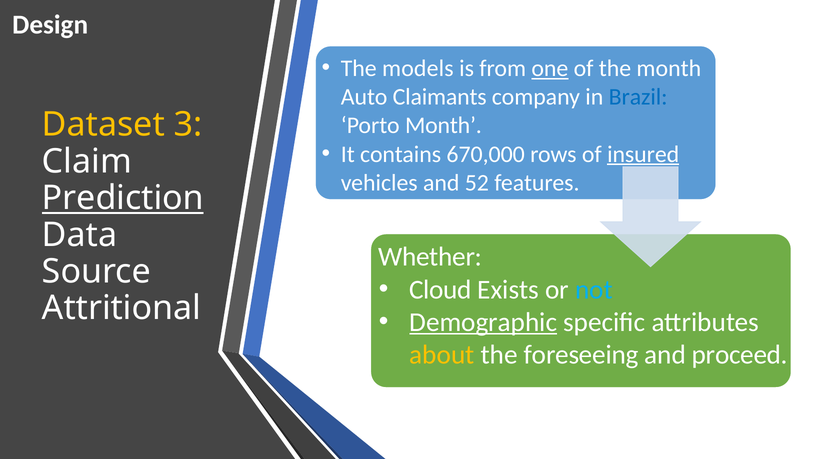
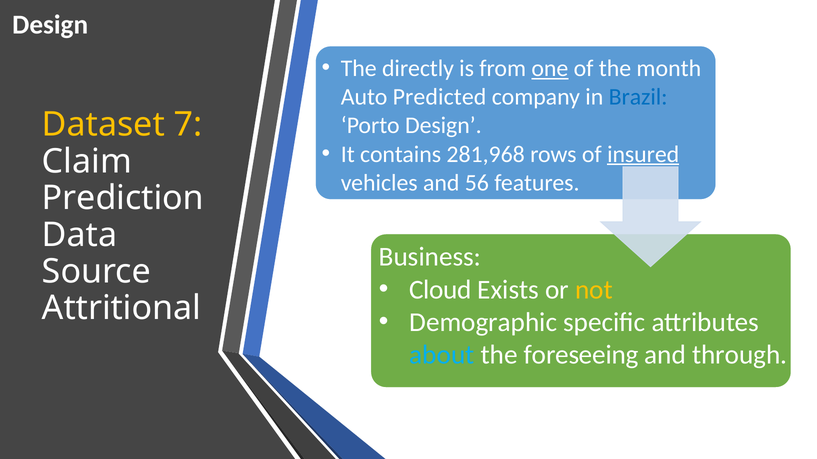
models: models -> directly (418, 69)
Claimants: Claimants -> Predicted (440, 97)
3: 3 -> 7 (188, 125)
Porto Month: Month -> Design (443, 126)
670,000: 670,000 -> 281,968 (486, 154)
52: 52 -> 56 (477, 183)
Prediction underline: present -> none (123, 198)
Whether: Whether -> Business (430, 257)
not colour: light blue -> yellow (594, 290)
Demographic underline: present -> none (483, 323)
about colour: yellow -> light blue (442, 355)
proceed: proceed -> through (740, 355)
